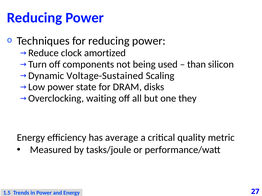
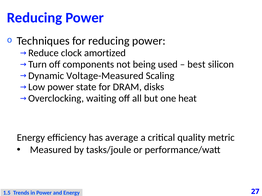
than: than -> best (196, 64)
Voltage-Sustained: Voltage-Sustained -> Voltage-Measured (105, 76)
they: they -> heat (188, 99)
